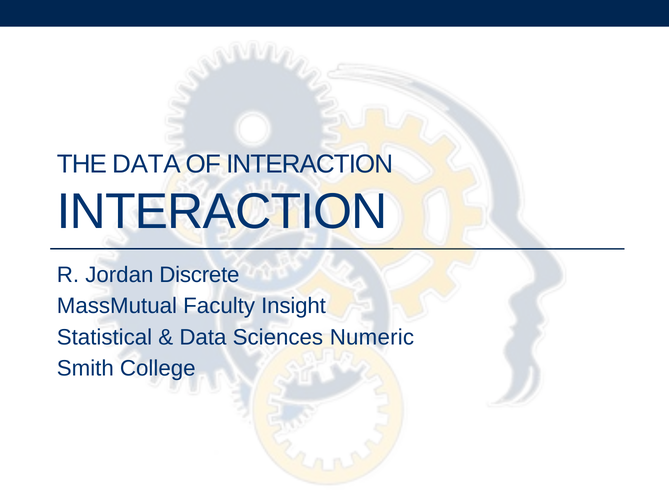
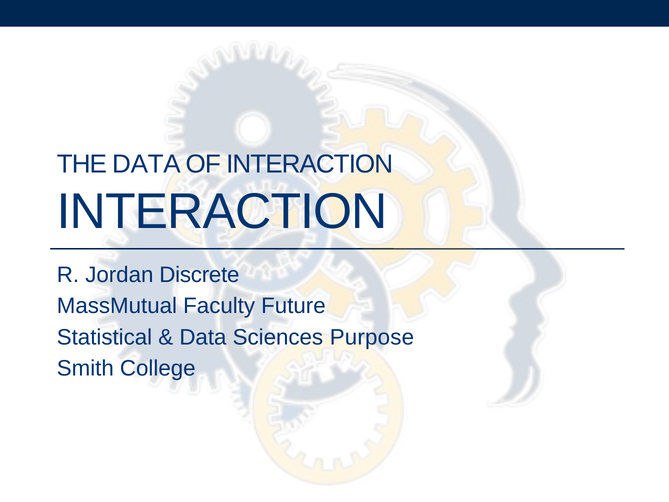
Insight: Insight -> Future (293, 306)
Numeric: Numeric -> Purpose (372, 337)
